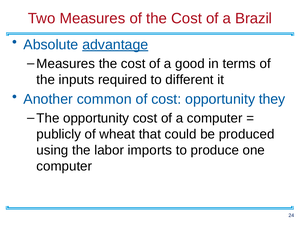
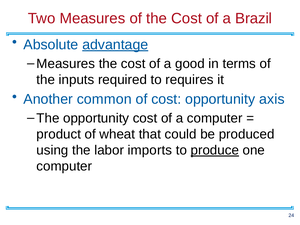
different: different -> requires (190, 80)
they: they -> axis (272, 99)
publicly: publicly -> product (59, 134)
produce underline: none -> present (215, 150)
